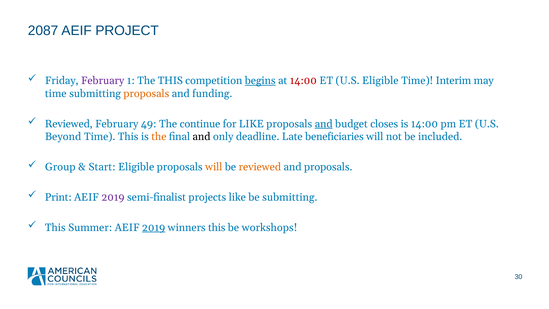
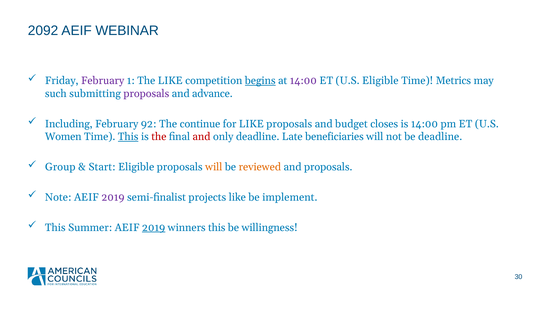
2087: 2087 -> 2092 (43, 31)
PROJECT: PROJECT -> WEBINAR (127, 31)
The THIS: THIS -> LIKE (170, 81)
14:00 colour: red -> purple (303, 81)
Interim: Interim -> Metrics (453, 81)
time: time -> such (56, 93)
proposals colour: orange -> purple (146, 93)
funding: funding -> advance (212, 93)
Reviewed: Reviewed -> Including (69, 124)
49: 49 -> 92 (149, 124)
and underline: present -> none (324, 124)
Beyond: Beyond -> Women (63, 137)
This underline: none -> present (128, 137)
the colour: orange -> red (159, 137)
and colour: black -> red (201, 137)
be included: included -> deadline (440, 137)
Print: Print -> Note (58, 197)
be submitting: submitting -> implement (290, 197)
workshops: workshops -> willingness (270, 227)
